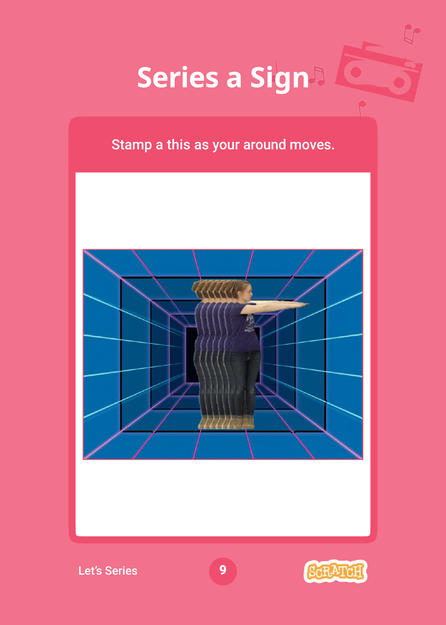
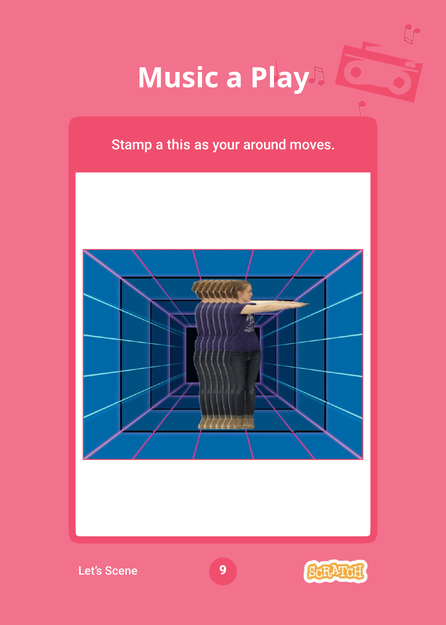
Series: Series -> Music (178, 78)
Sign: Sign -> Play (280, 78)
Let’s Series: Series -> Scene (121, 570)
